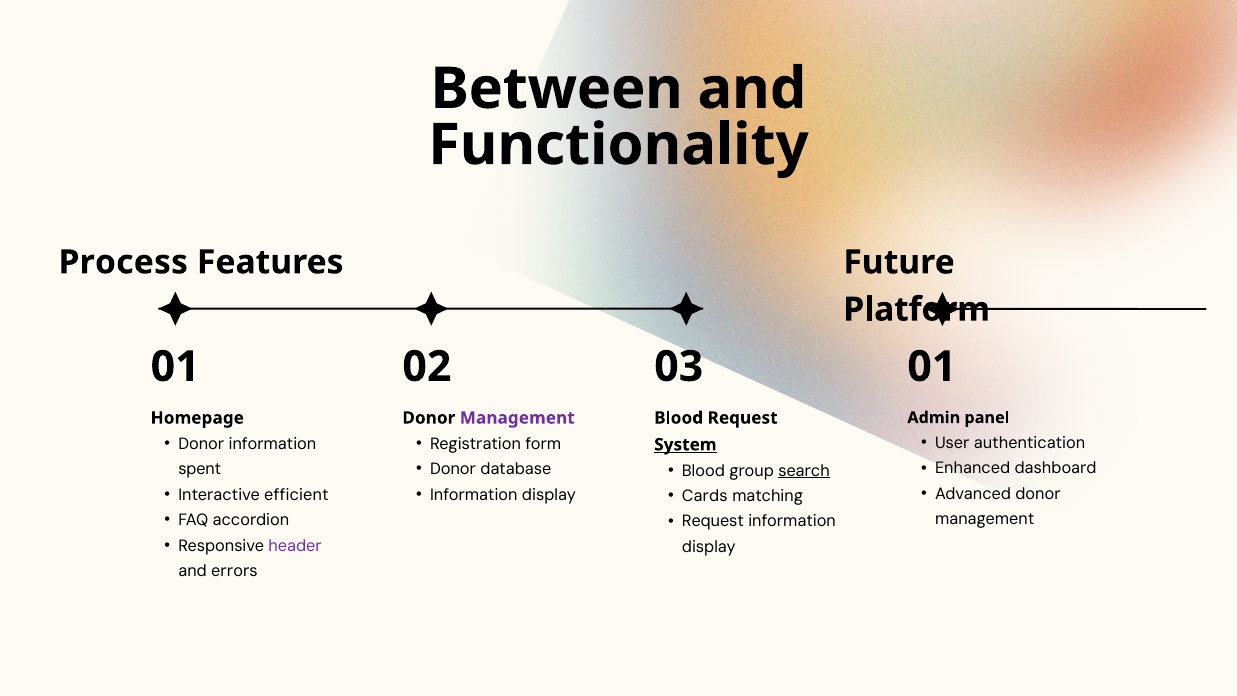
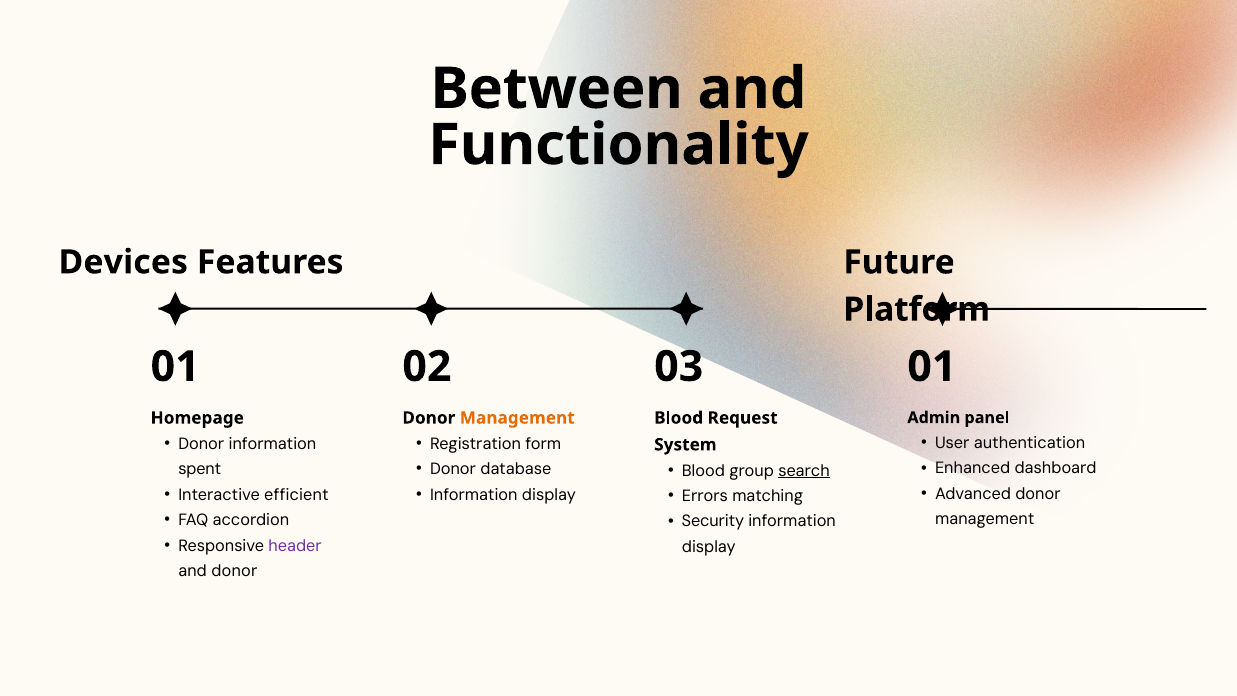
Process: Process -> Devices (123, 262)
Management colour: purple -> orange (517, 418)
System underline: present -> none (685, 445)
Cards: Cards -> Errors (705, 496)
Request: Request -> Security (713, 521)
and errors: errors -> donor (234, 571)
